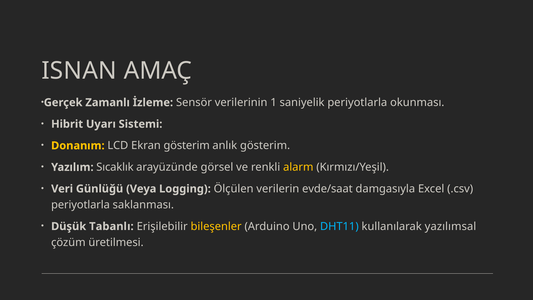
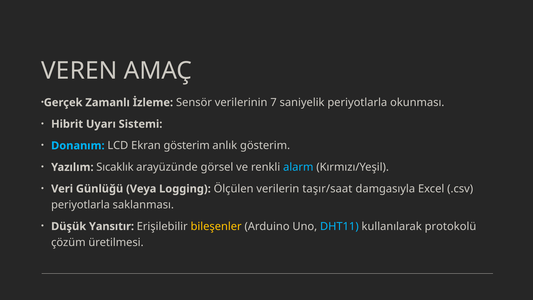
ISNAN: ISNAN -> VEREN (79, 71)
1: 1 -> 7 (274, 102)
Donanım colour: yellow -> light blue (78, 146)
alarm colour: yellow -> light blue (298, 167)
evde/saat: evde/saat -> taşır/saat (327, 189)
Tabanlı: Tabanlı -> Yansıtır (112, 226)
yazılımsal: yazılımsal -> protokolü (451, 226)
